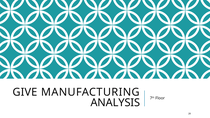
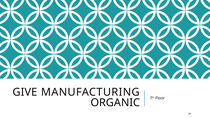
ANALYSIS: ANALYSIS -> ORGANIC (115, 103)
